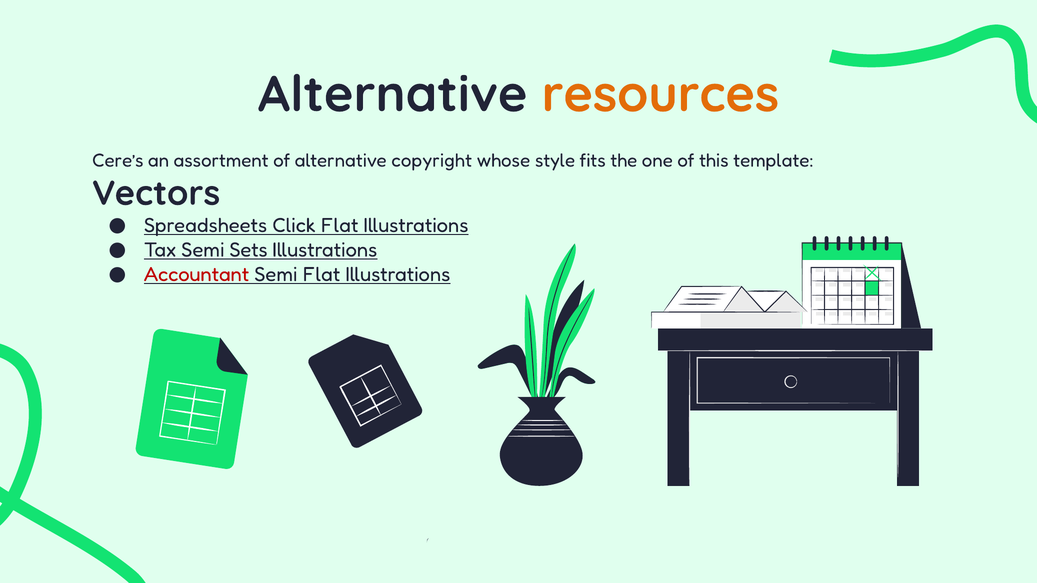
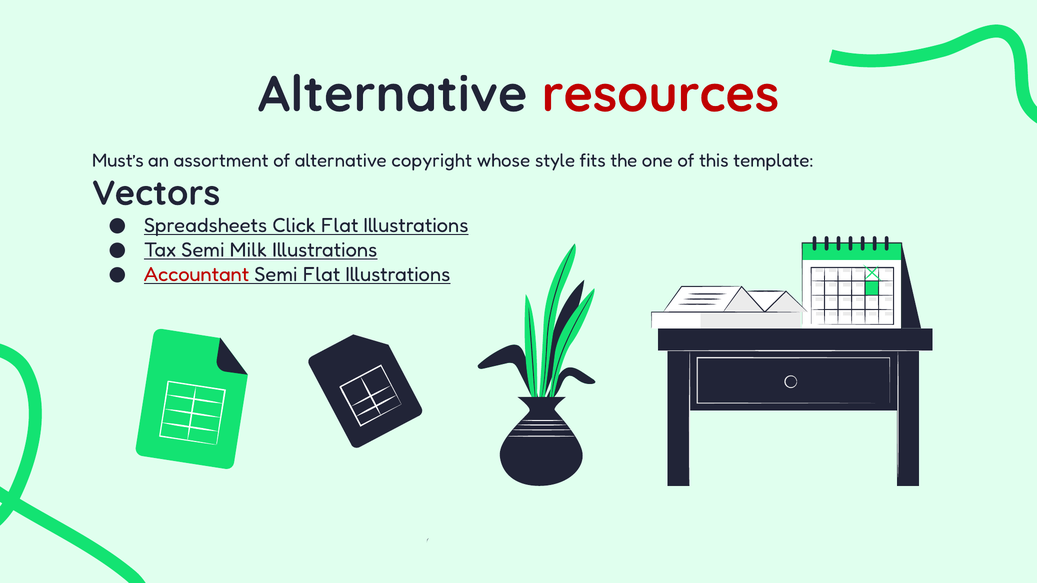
resources colour: orange -> red (660, 95)
Cere’s: Cere’s -> Must’s (118, 160)
Sets: Sets -> Milk (248, 250)
